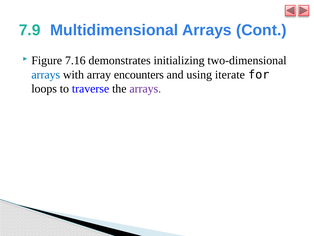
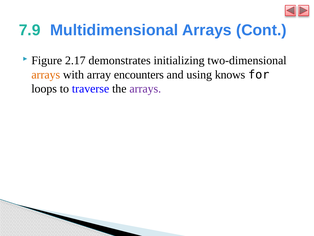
7.16: 7.16 -> 2.17 (75, 60)
arrays colour: blue -> orange (46, 74)
iterate: iterate -> knows (230, 74)
